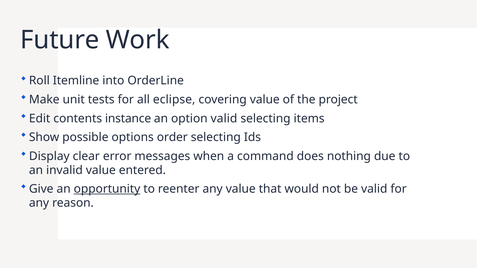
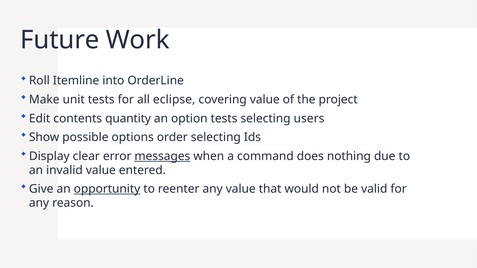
instance: instance -> quantity (128, 119)
option valid: valid -> tests (224, 119)
items: items -> users (309, 119)
messages underline: none -> present (162, 156)
